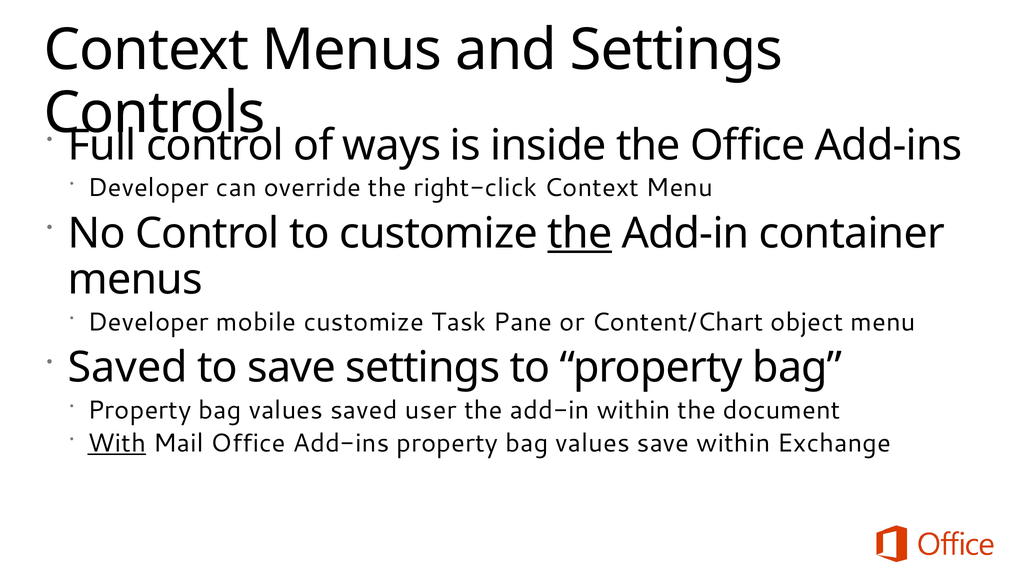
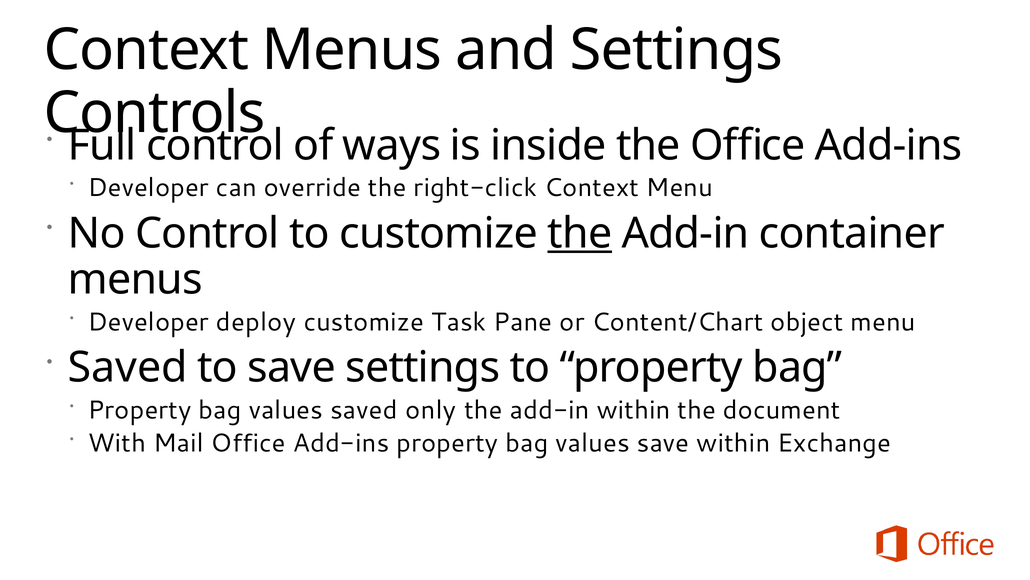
mobile: mobile -> deploy (256, 322)
user: user -> only (431, 410)
With underline: present -> none (117, 443)
